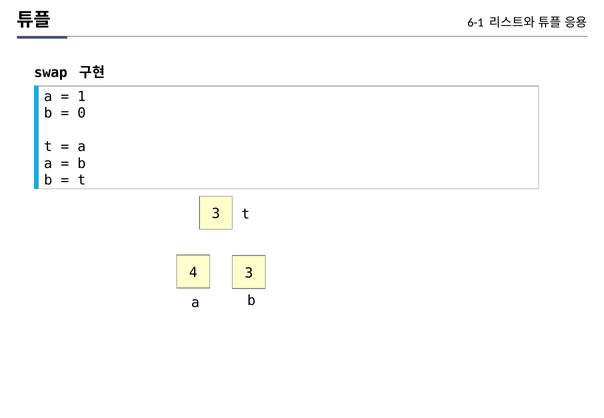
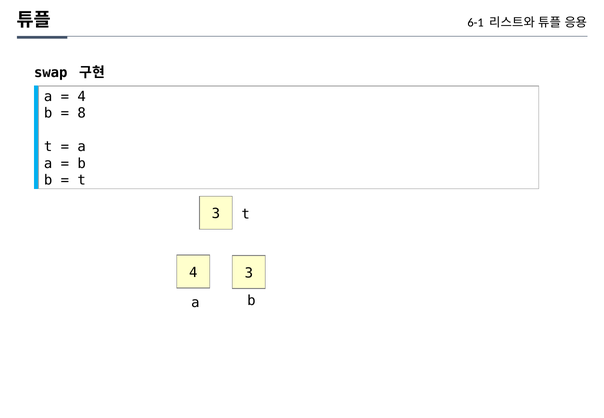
1: 1 -> 4 (82, 97)
0: 0 -> 8 (82, 113)
